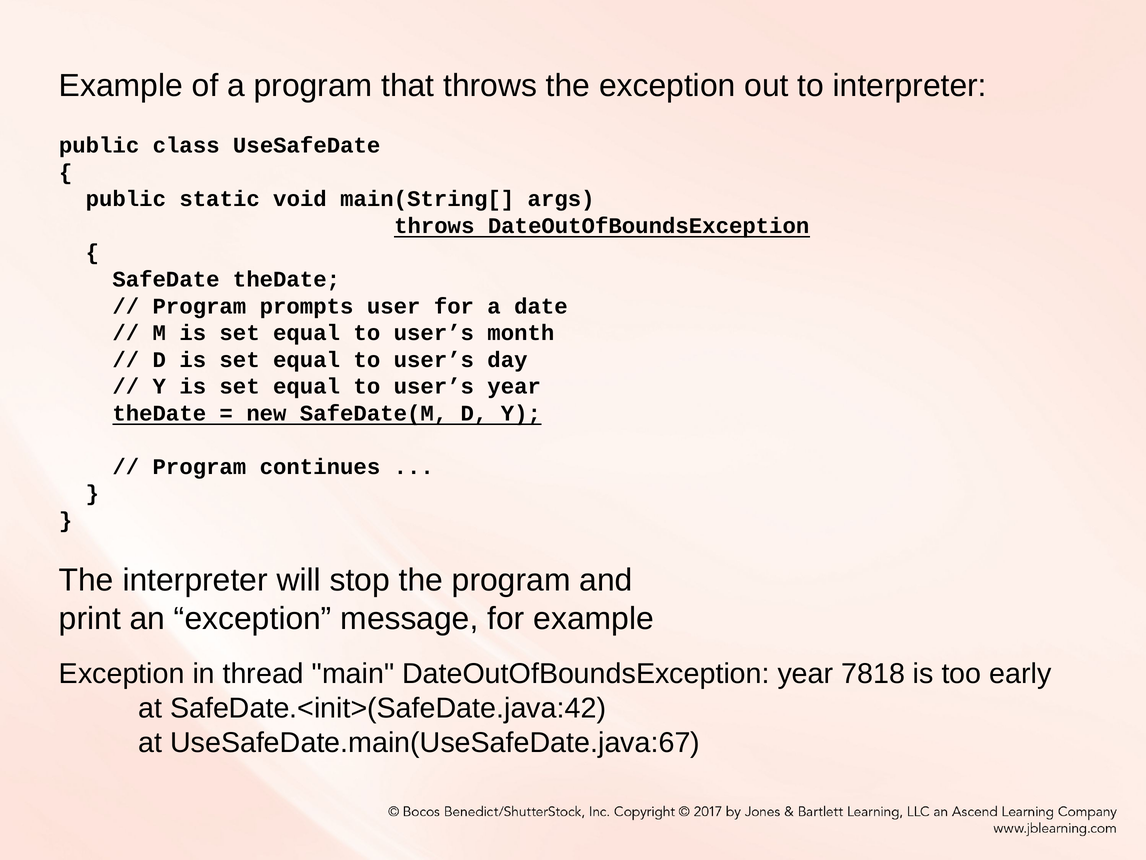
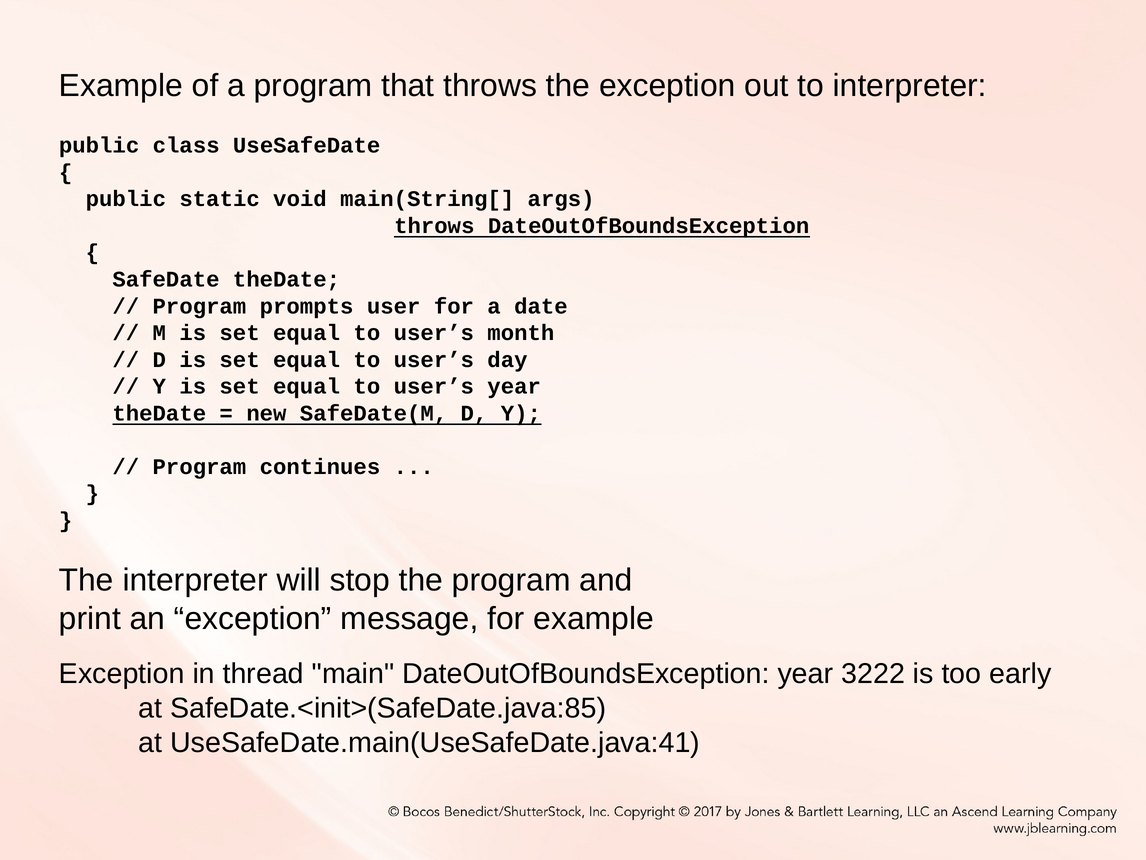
7818: 7818 -> 3222 (873, 673)
SafeDate.<init>(SafeDate.java:42: SafeDate.<init>(SafeDate.java:42 -> SafeDate.<init>(SafeDate.java:85 (388, 708)
UseSafeDate.main(UseSafeDate.java:67: UseSafeDate.main(UseSafeDate.java:67 -> UseSafeDate.main(UseSafeDate.java:41 (435, 742)
